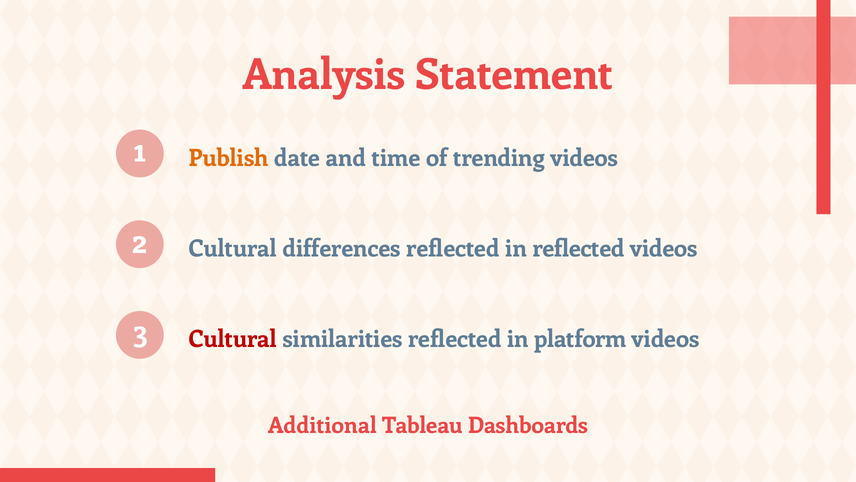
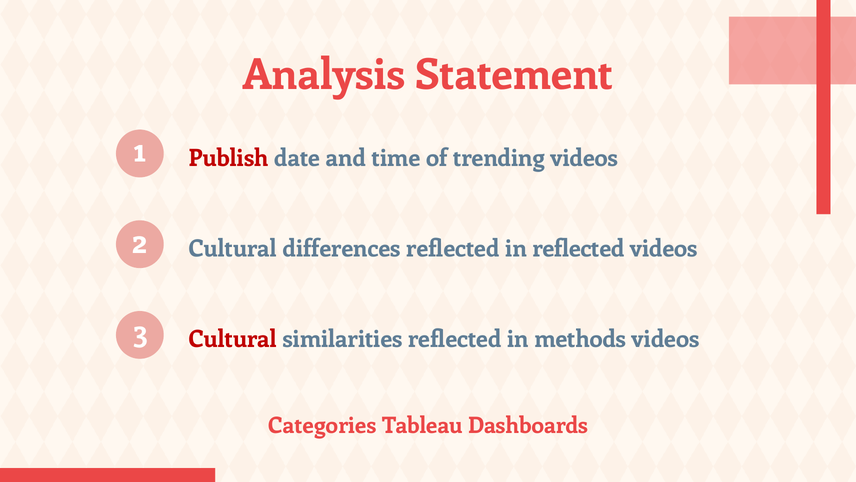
Publish colour: orange -> red (229, 158)
platform: platform -> methods (580, 339)
Additional: Additional -> Categories (322, 425)
